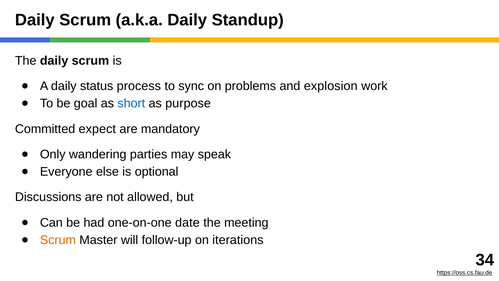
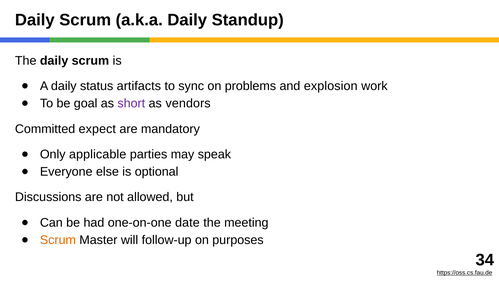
process: process -> artifacts (139, 86)
short colour: blue -> purple (131, 103)
purpose: purpose -> vendors (188, 103)
wandering: wandering -> applicable (98, 154)
iterations: iterations -> purposes (238, 240)
